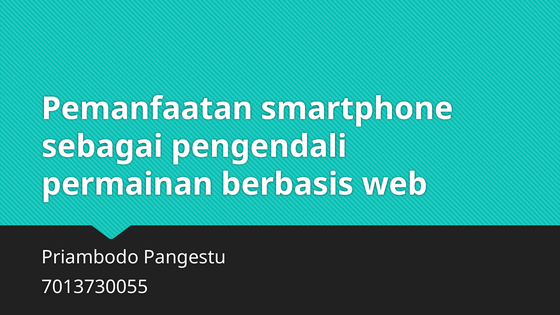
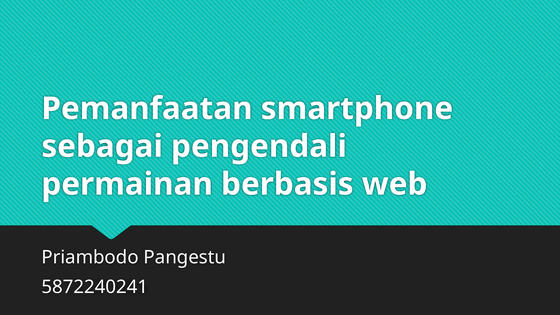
7013730055: 7013730055 -> 5872240241 (95, 287)
